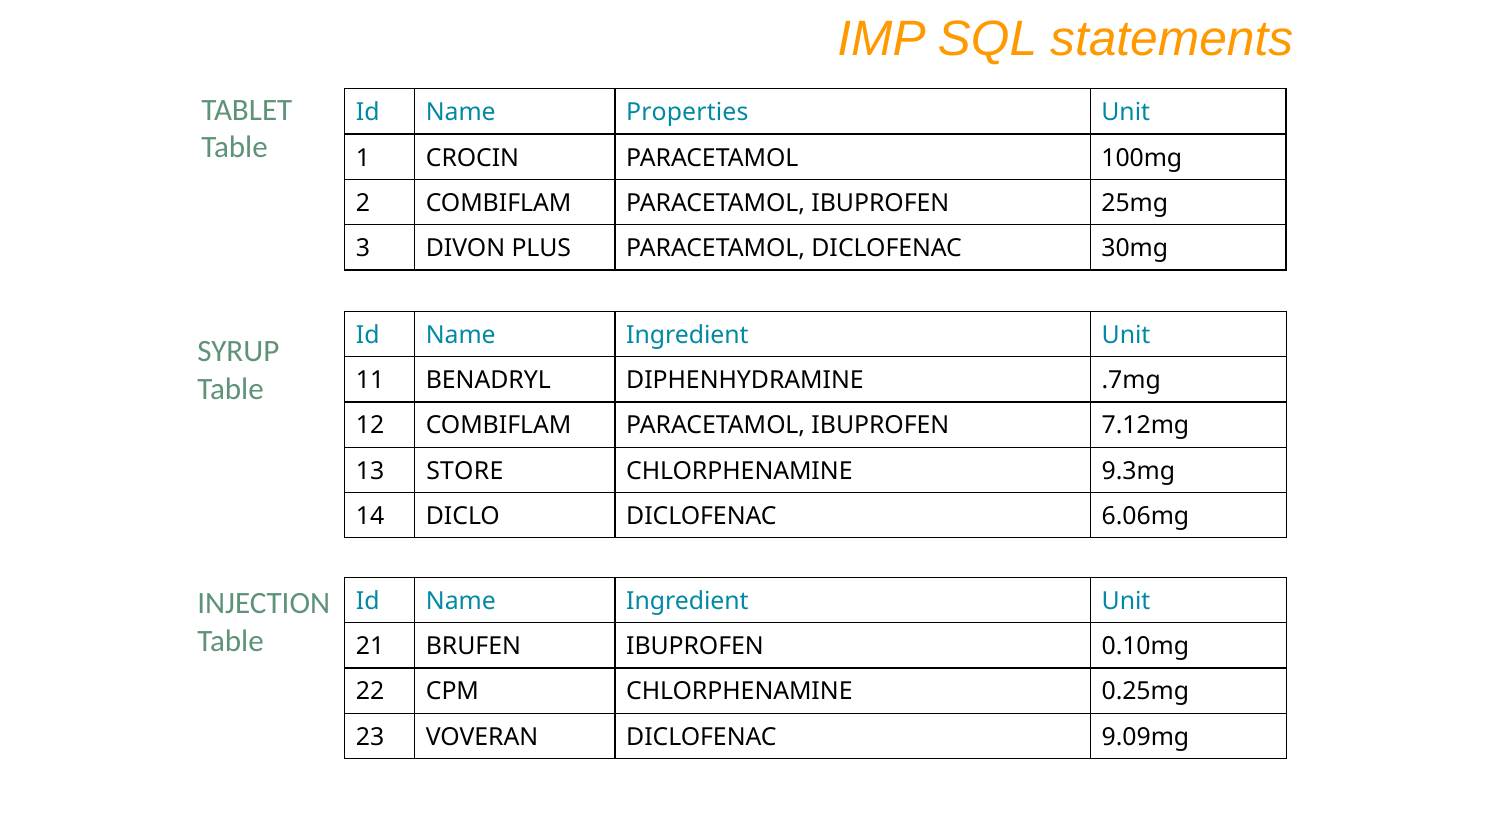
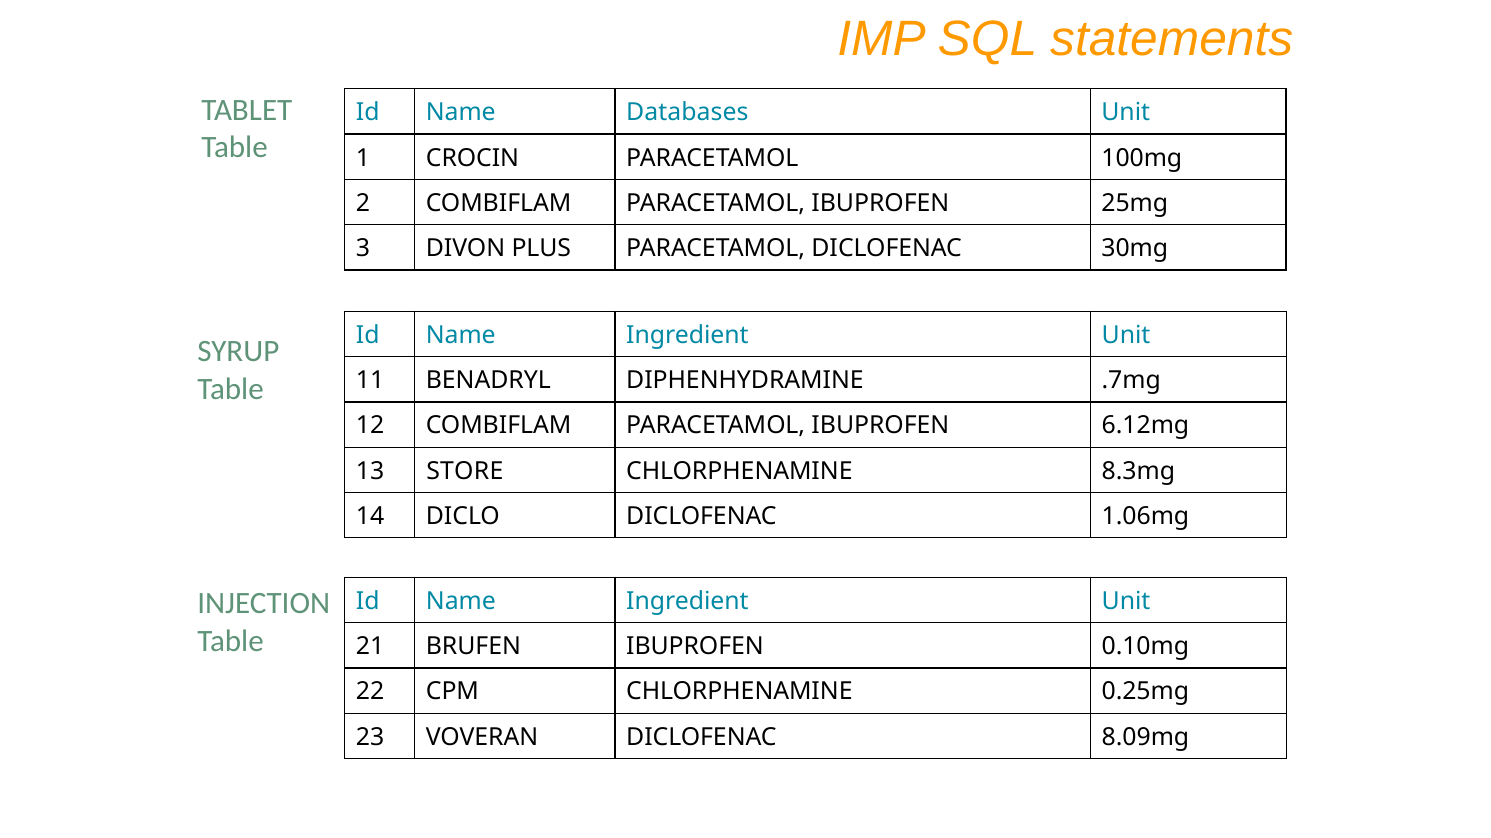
Properties: Properties -> Databases (687, 113)
7.12mg: 7.12mg -> 6.12mg (1145, 426)
9.3mg: 9.3mg -> 8.3mg (1138, 471)
6.06mg: 6.06mg -> 1.06mg (1145, 517)
9.09mg: 9.09mg -> 8.09mg (1145, 738)
